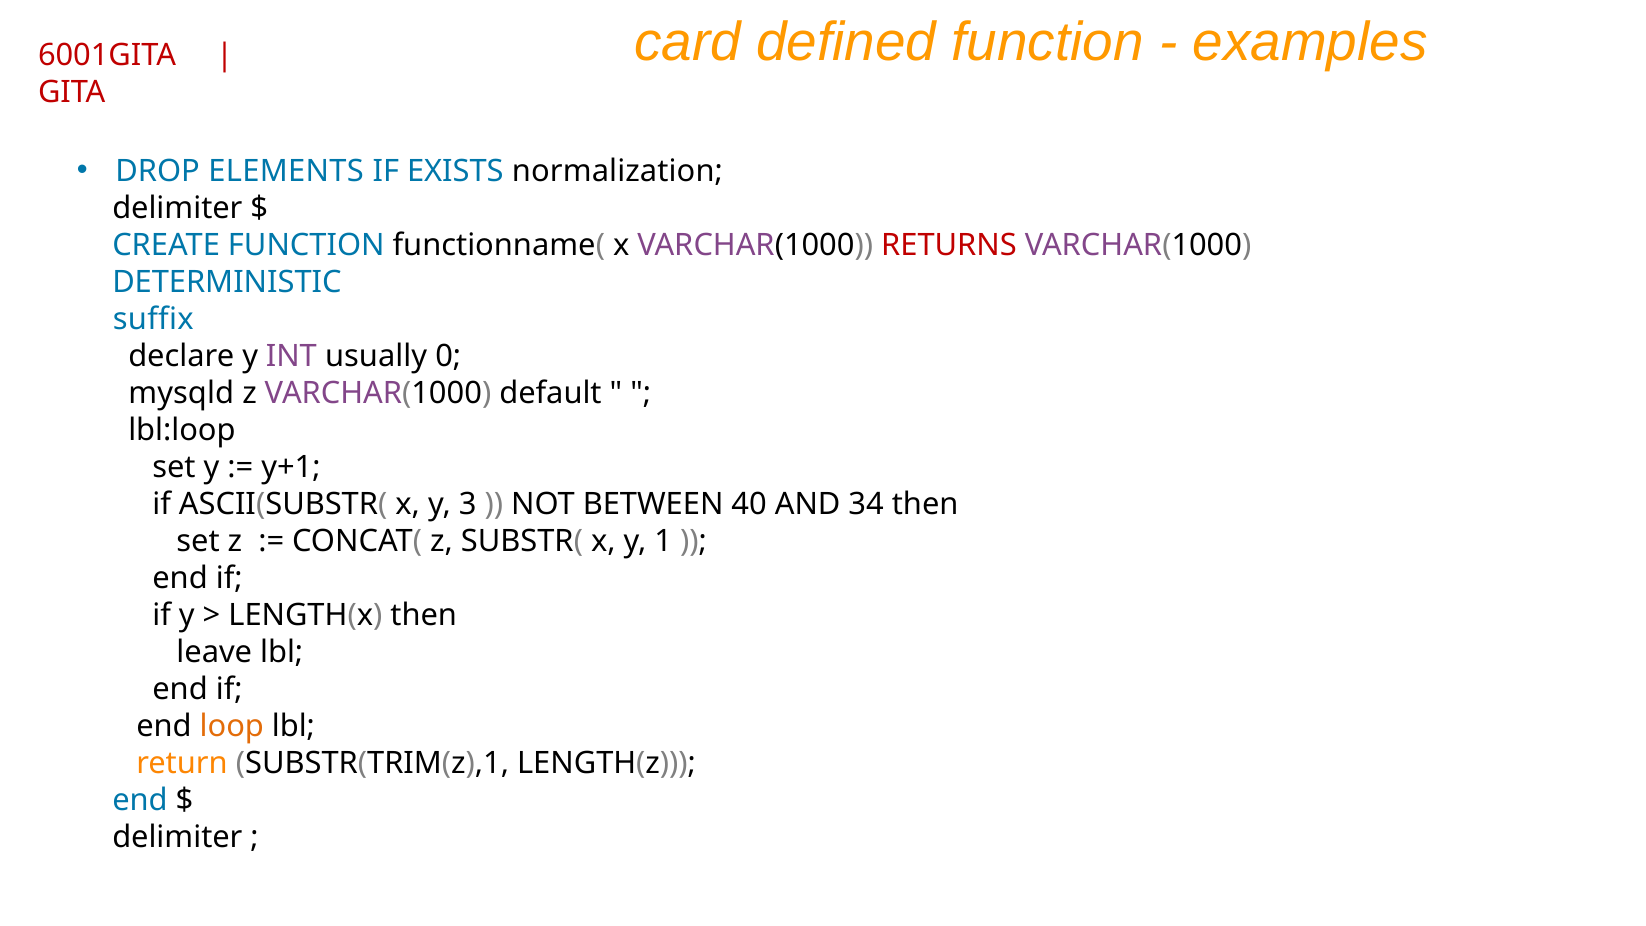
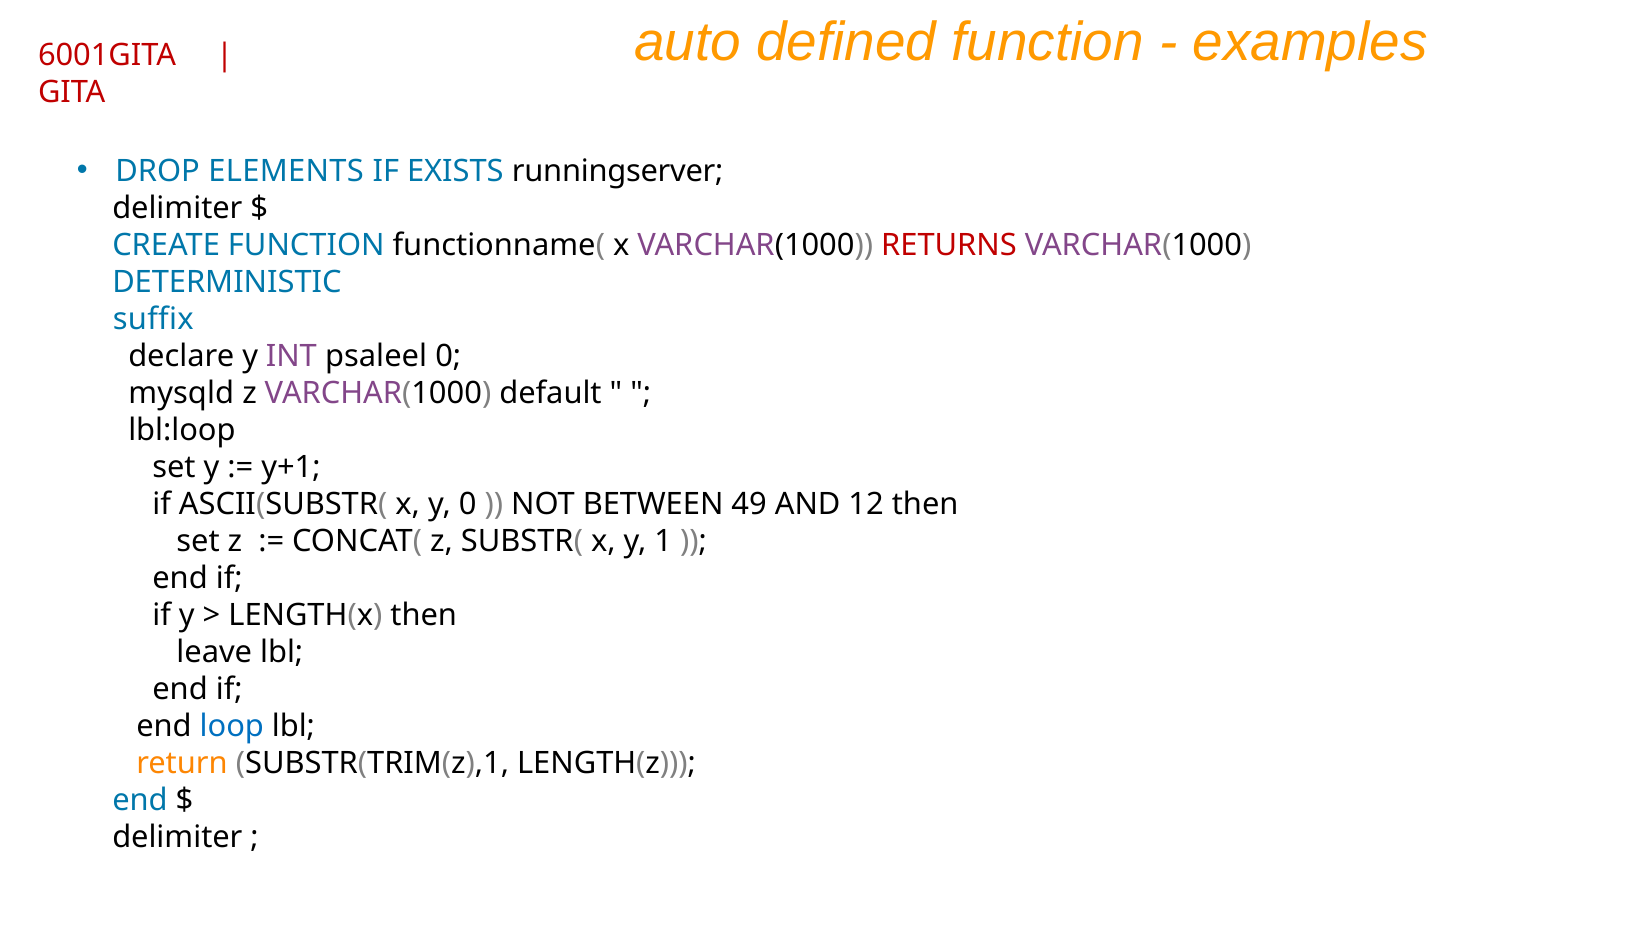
card: card -> auto (688, 43)
normalization: normalization -> runningserver (618, 171)
usually: usually -> psaleel (376, 356)
y 3: 3 -> 0 (468, 504)
40: 40 -> 49 (749, 504)
34: 34 -> 12 (866, 504)
loop colour: orange -> blue (232, 727)
